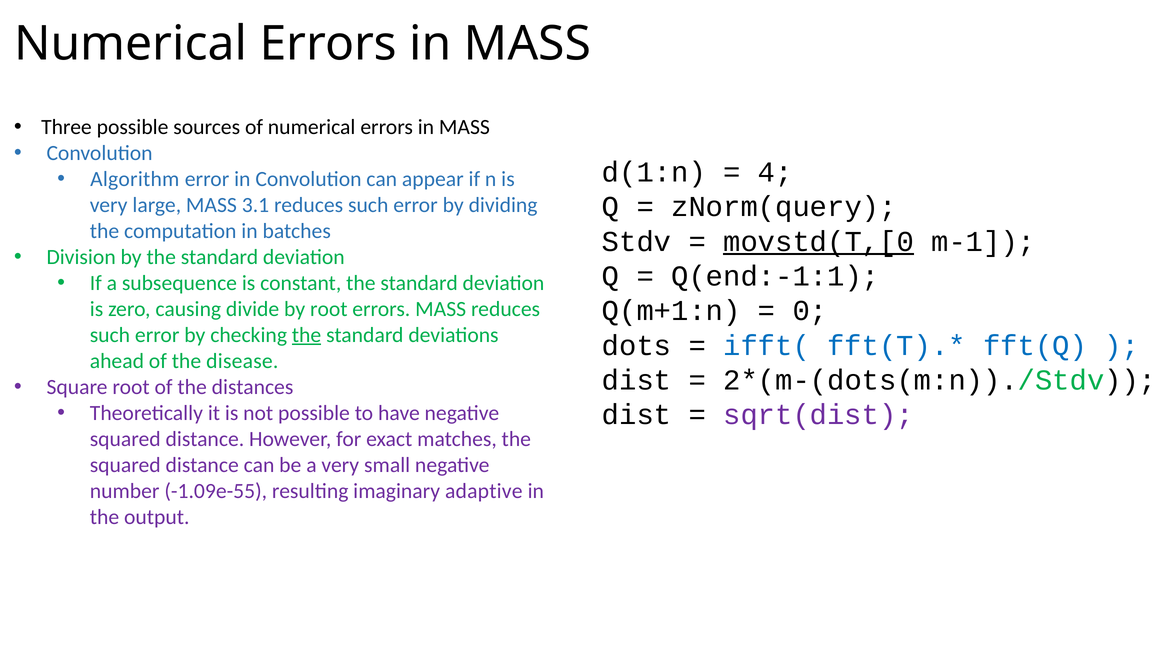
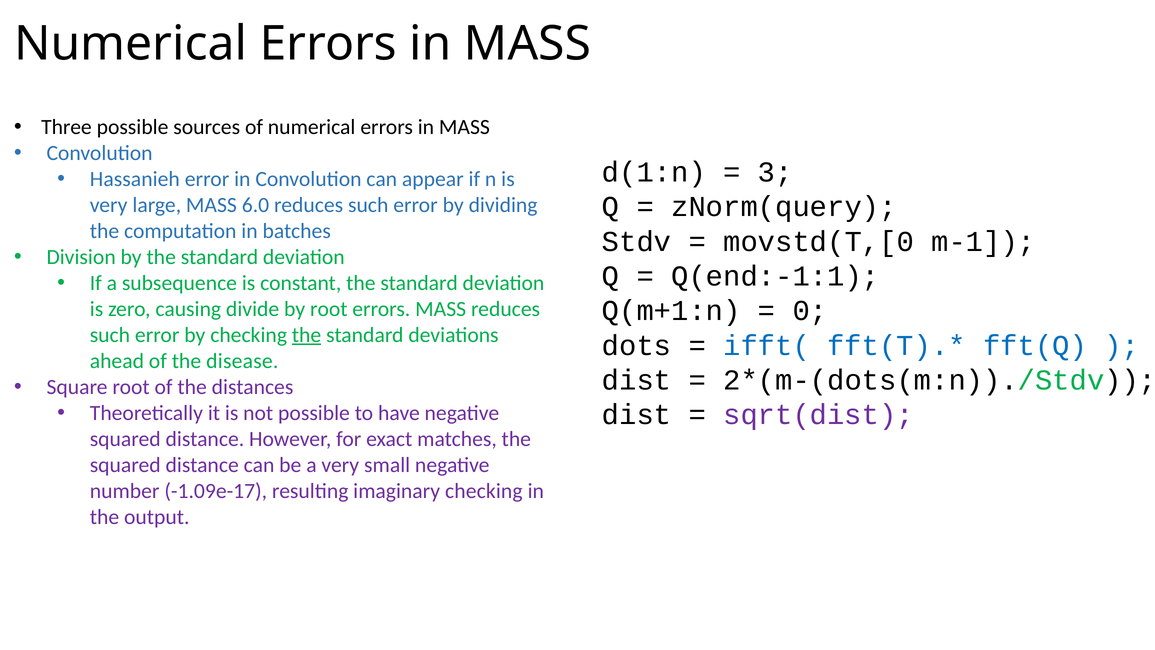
4: 4 -> 3 (775, 172)
Algorithm: Algorithm -> Hassanieh (135, 179)
3.1: 3.1 -> 6.0 (255, 205)
movstd(T,[0 underline: present -> none (819, 242)
-1.09e-55: -1.09e-55 -> -1.09e-17 (216, 491)
imaginary adaptive: adaptive -> checking (484, 491)
